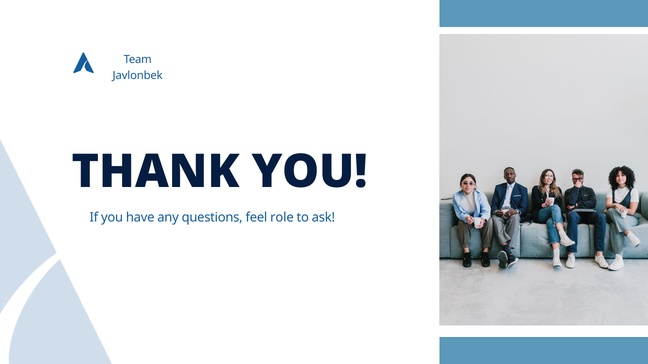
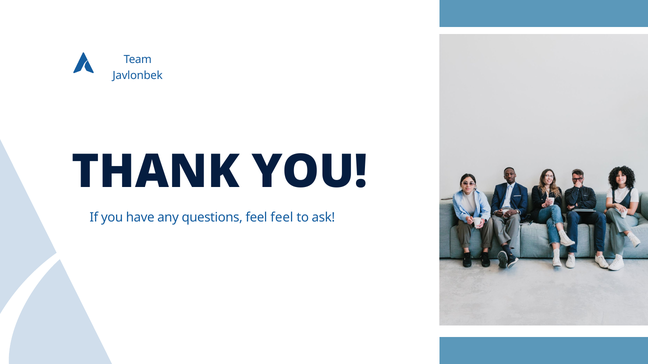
feel role: role -> feel (282, 218)
